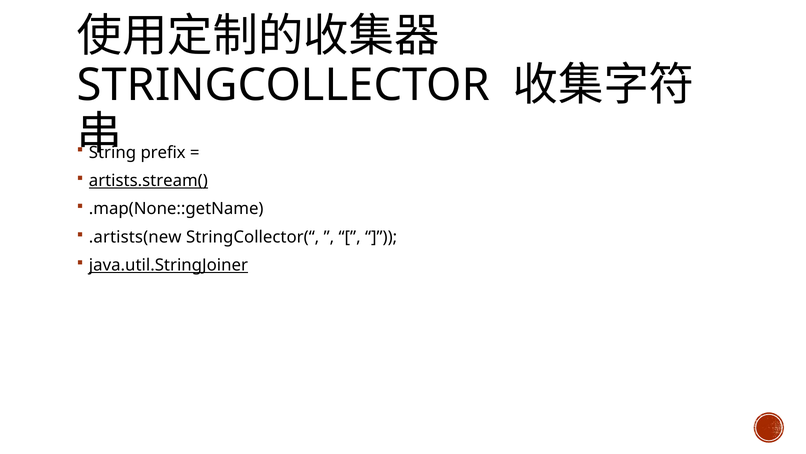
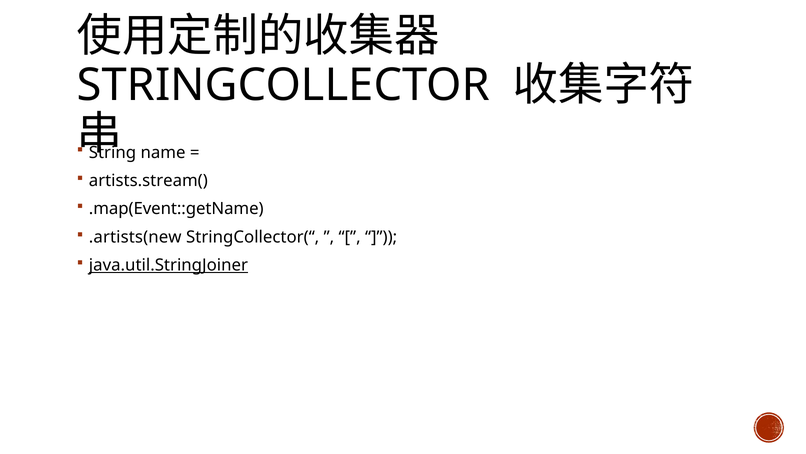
prefix: prefix -> name (163, 152)
artists.stream( underline: present -> none (148, 180)
.map(None::getName: .map(None::getName -> .map(Event::getName (176, 209)
